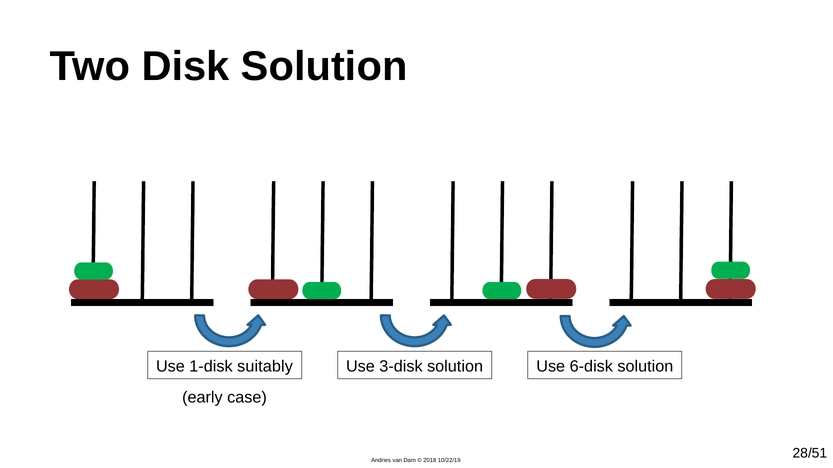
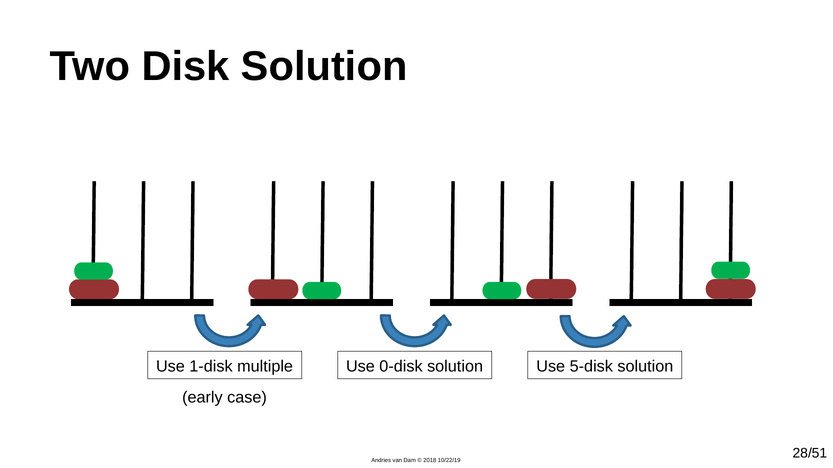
suitably: suitably -> multiple (265, 367)
3-disk: 3-disk -> 0-disk (401, 367)
6-disk: 6-disk -> 5-disk (591, 367)
